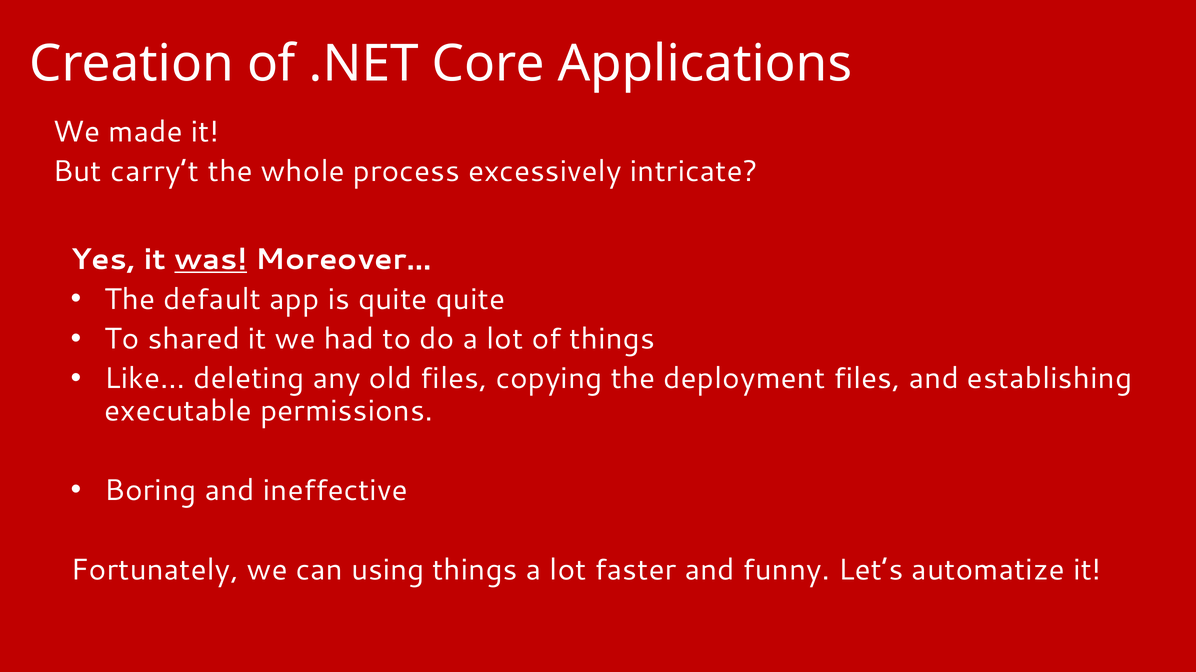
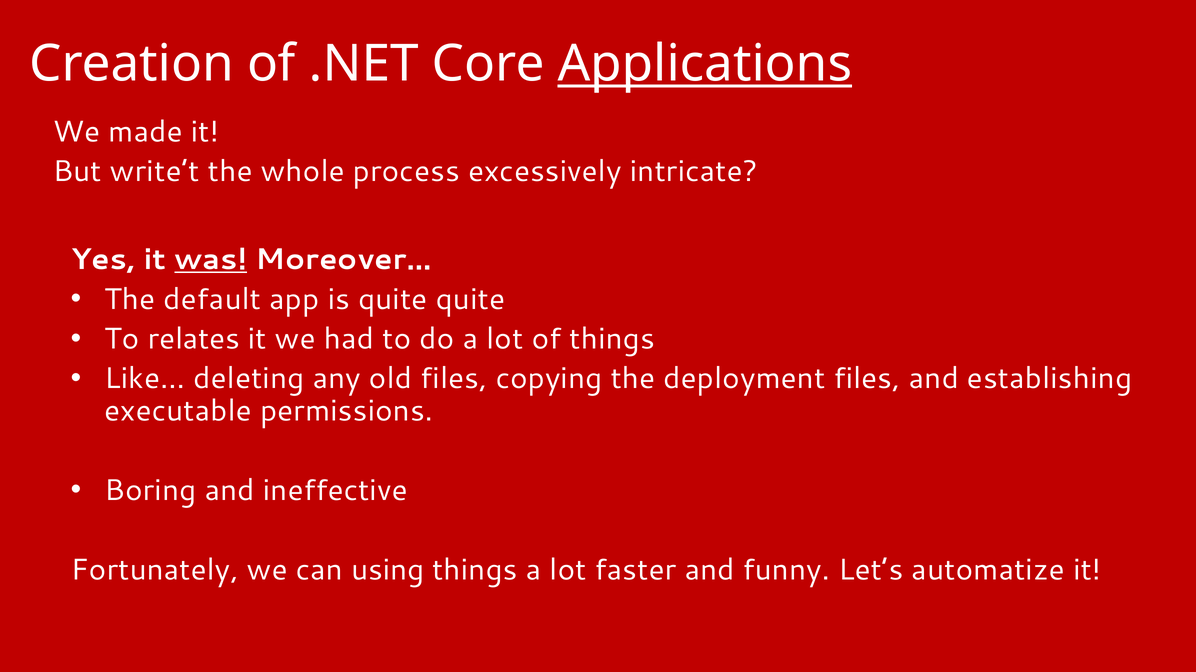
Applications underline: none -> present (705, 64)
carry’t: carry’t -> write’t (155, 172)
shared: shared -> relates (194, 339)
